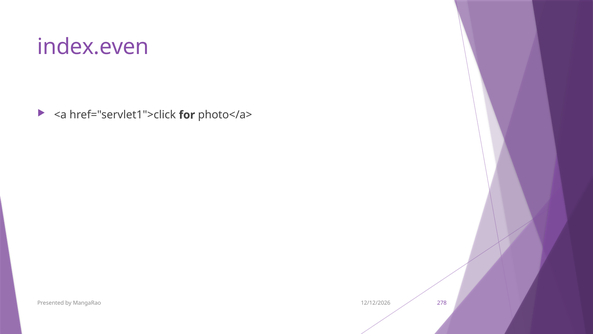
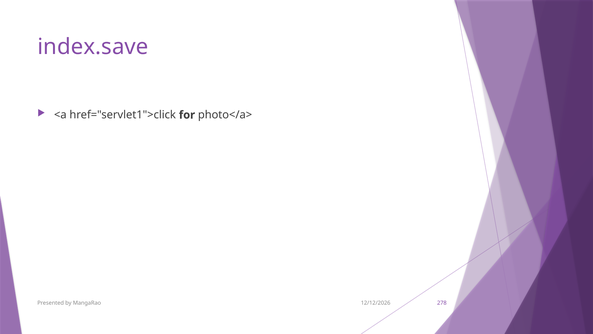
index.even: index.even -> index.save (93, 47)
